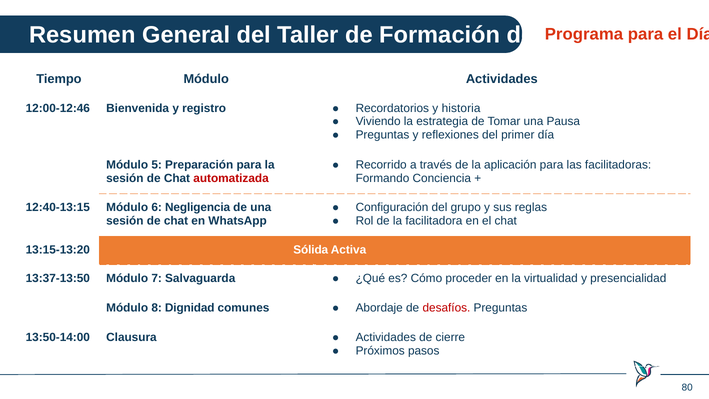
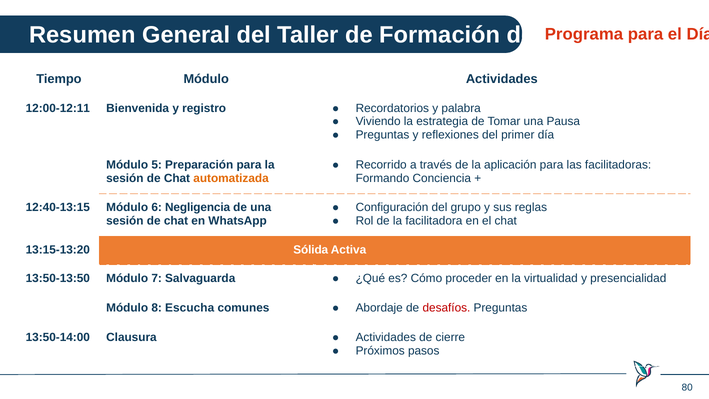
12:00-12:46: 12:00-12:46 -> 12:00-12:11 (58, 108)
historia: historia -> palabra (461, 108)
automatizada colour: red -> orange (231, 178)
13:37-13:50: 13:37-13:50 -> 13:50-13:50 (58, 278)
Dignidad: Dignidad -> Escucha (190, 308)
